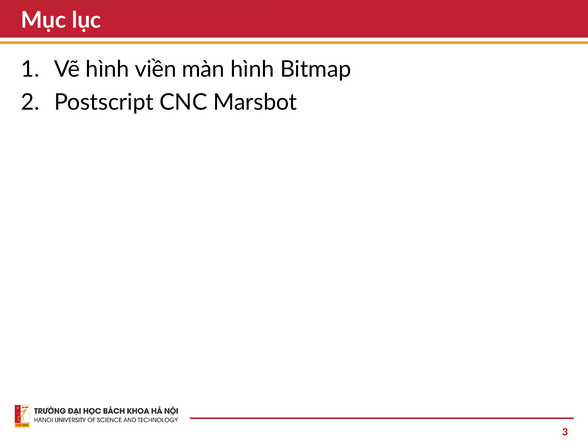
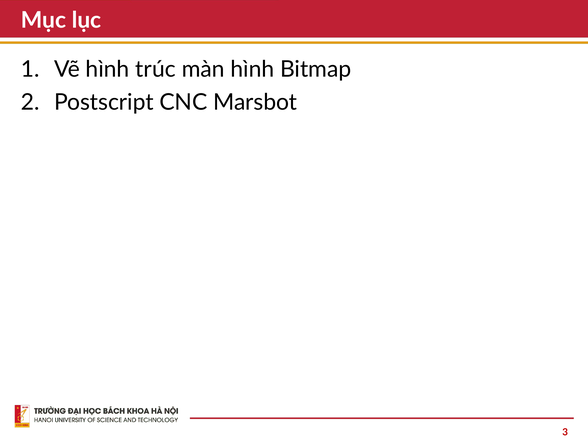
viền: viền -> trúc (156, 69)
